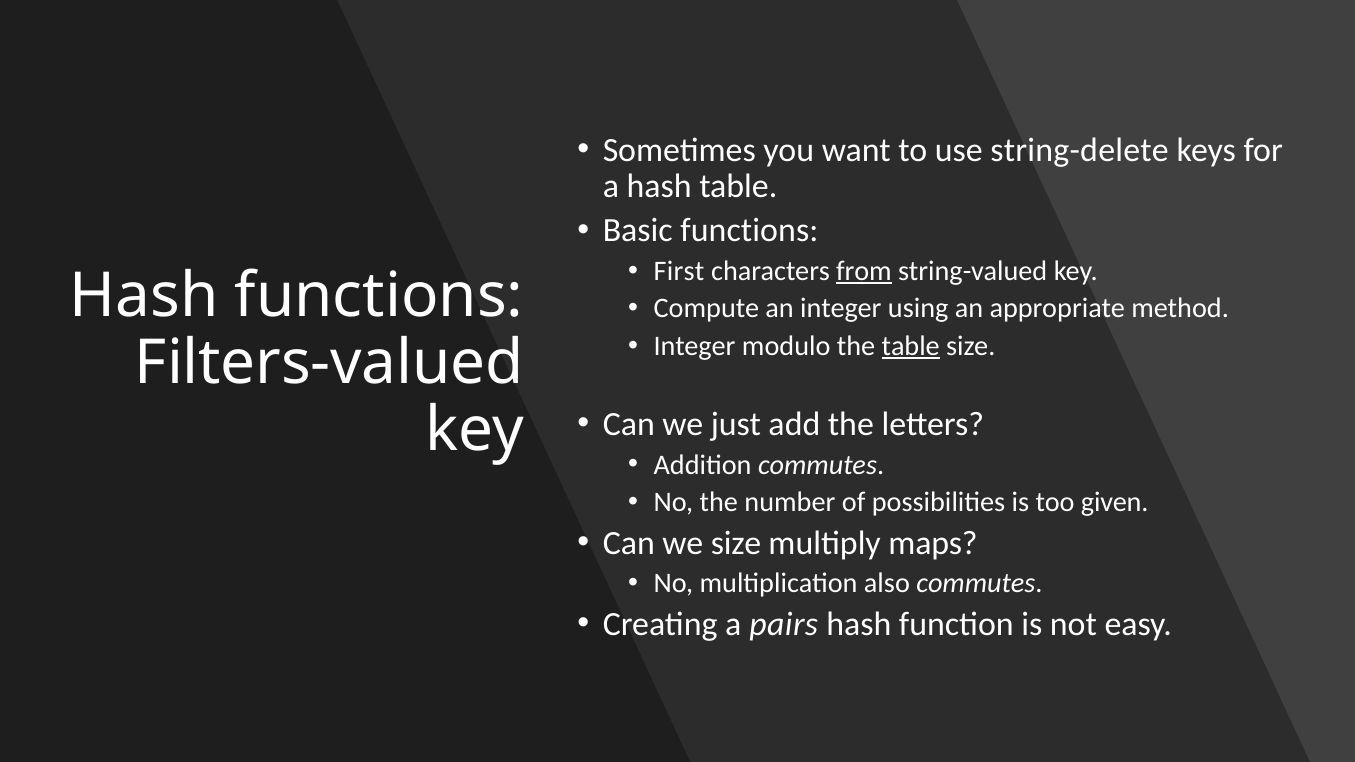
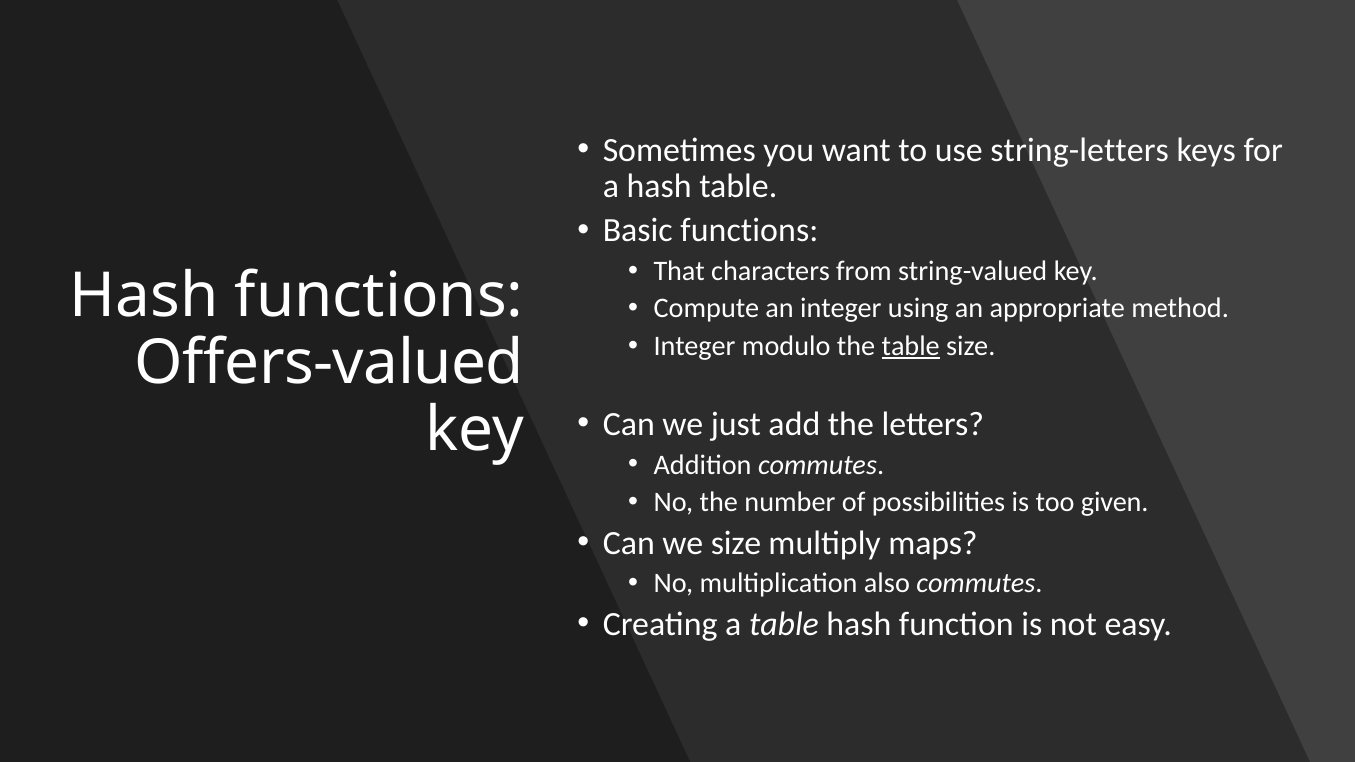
string-delete: string-delete -> string-letters (1080, 150)
First: First -> That (679, 271)
from underline: present -> none (864, 271)
Filters-valued: Filters-valued -> Offers-valued (329, 363)
a pairs: pairs -> table (784, 624)
